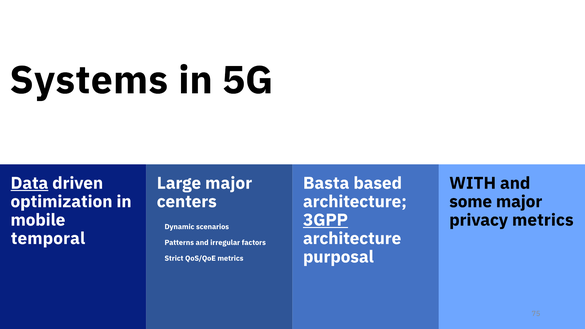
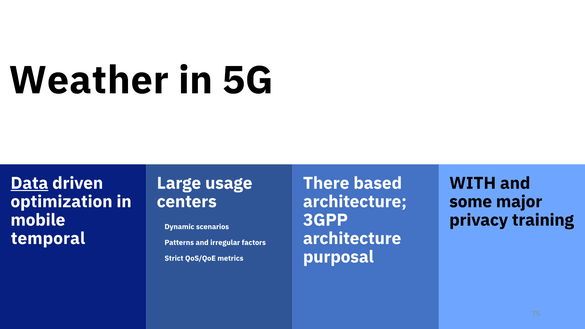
Systems: Systems -> Weather (89, 80)
Large major: major -> usage (229, 183)
Basta: Basta -> There (326, 183)
3GPP underline: present -> none (325, 220)
privacy metrics: metrics -> training (543, 220)
